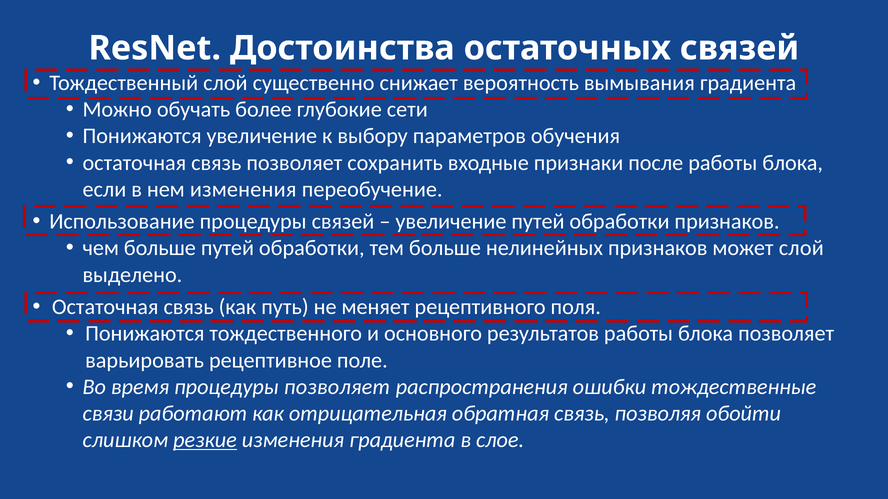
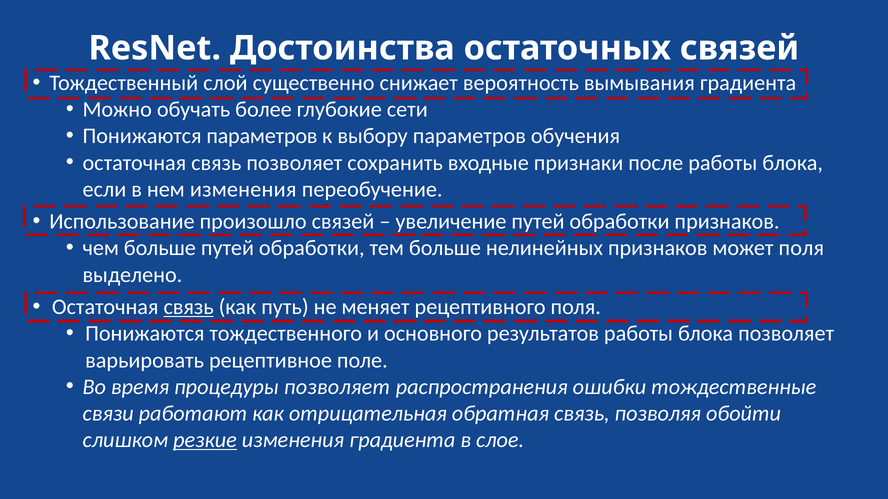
Понижаются увеличение: увеличение -> параметров (262, 136)
Использование процедуры: процедуры -> произошло (253, 222)
может слой: слой -> поля (801, 248)
связь underline: none -> present (189, 307)
